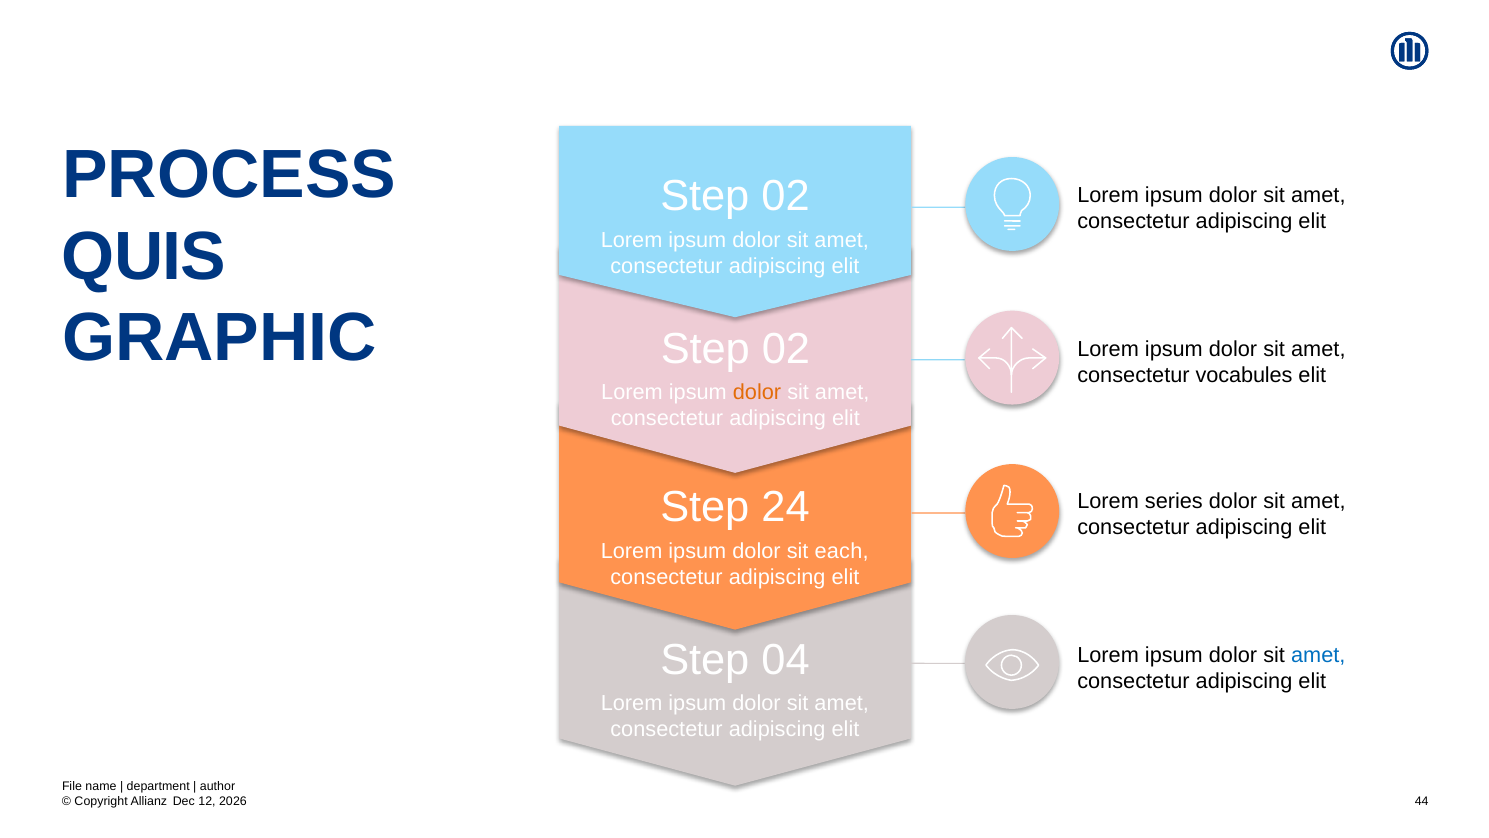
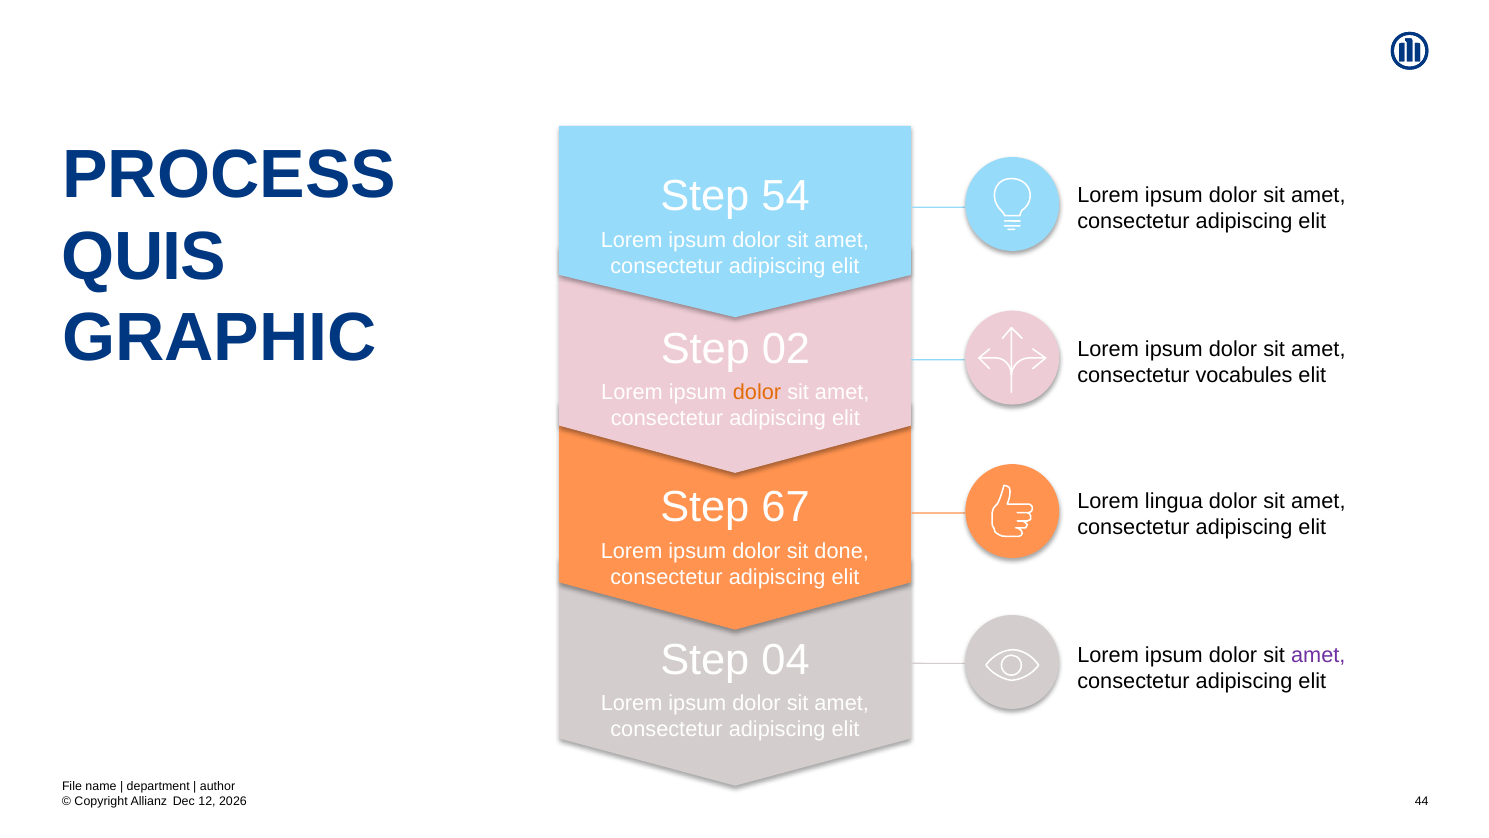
02: 02 -> 54 (786, 196)
24: 24 -> 67 (786, 507)
series: series -> lingua (1174, 501)
each: each -> done (842, 551)
amet colour: blue -> purple (1318, 655)
